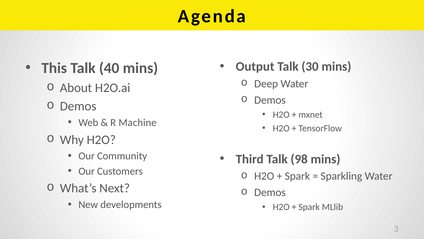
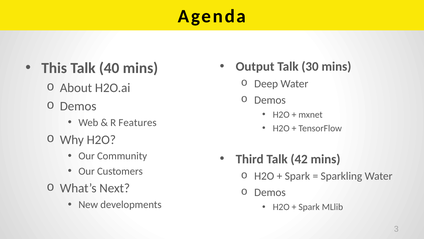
Machine: Machine -> Features (138, 122)
98: 98 -> 42 (299, 159)
